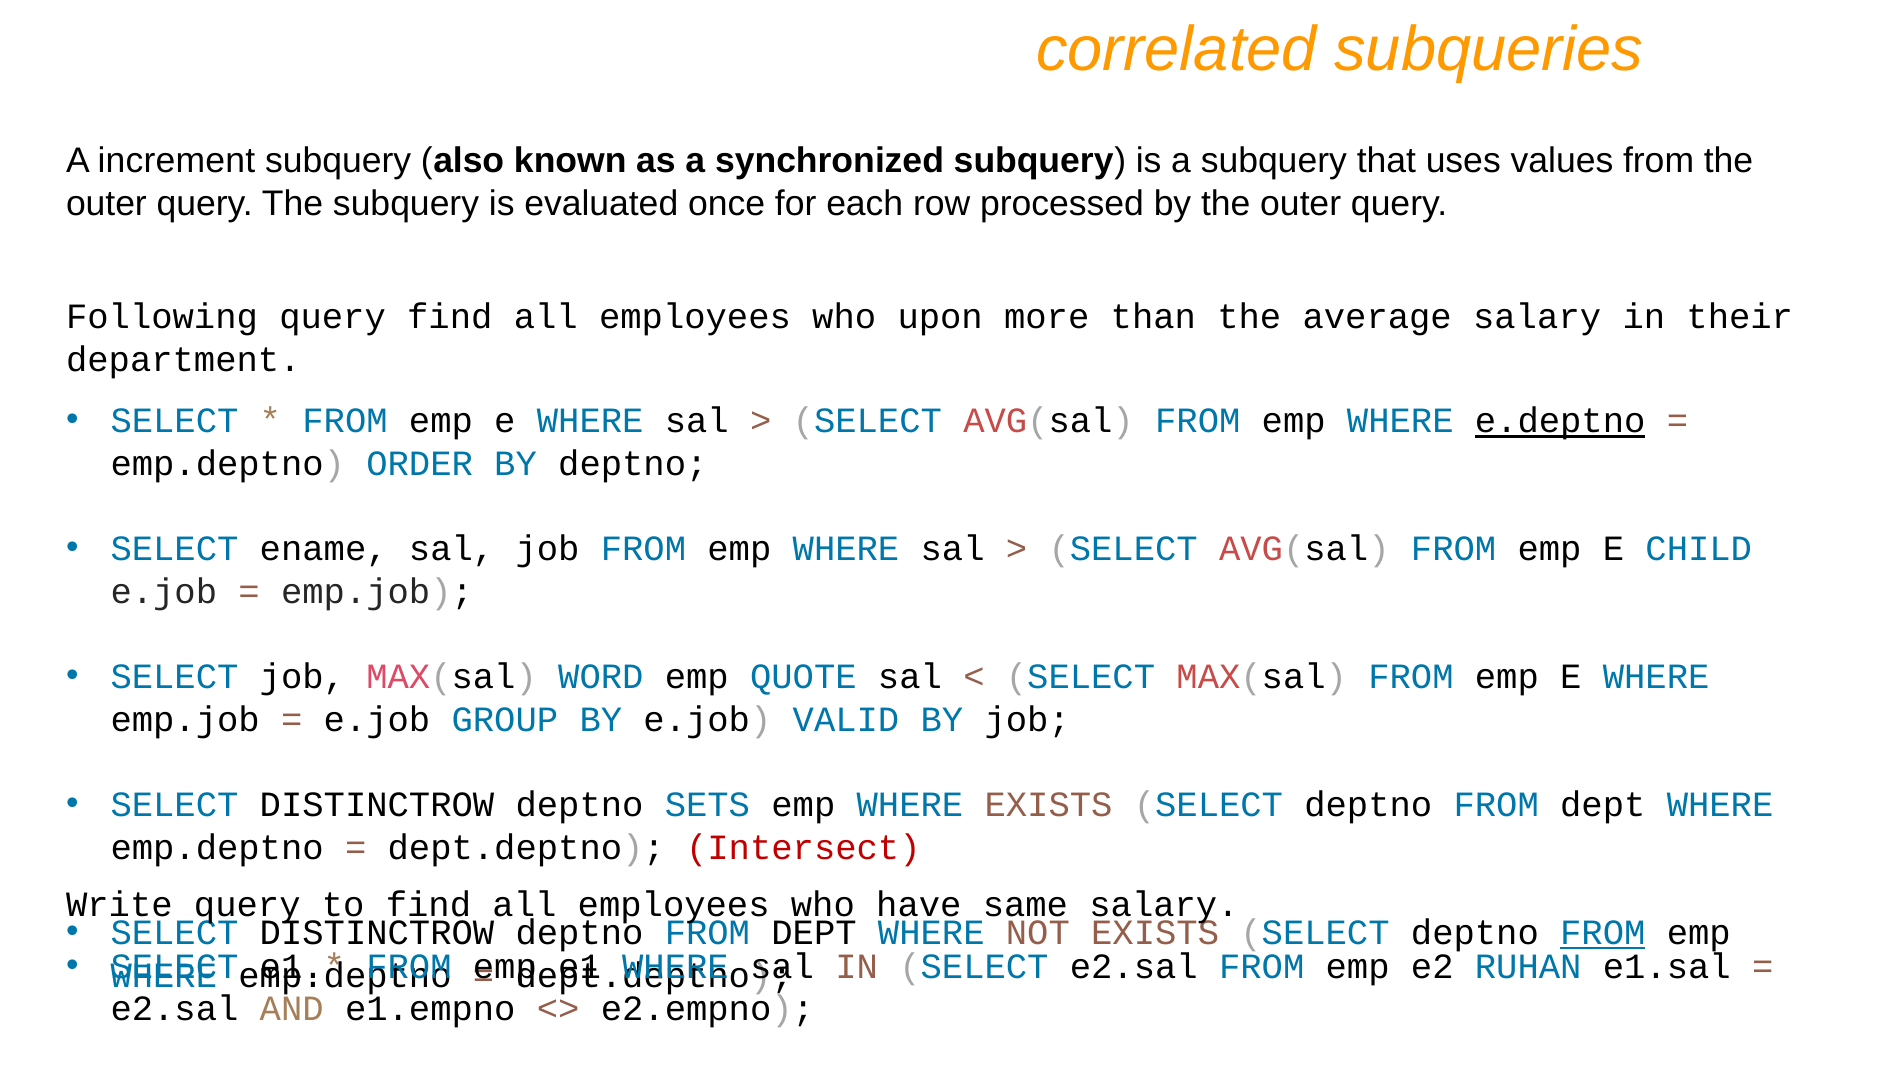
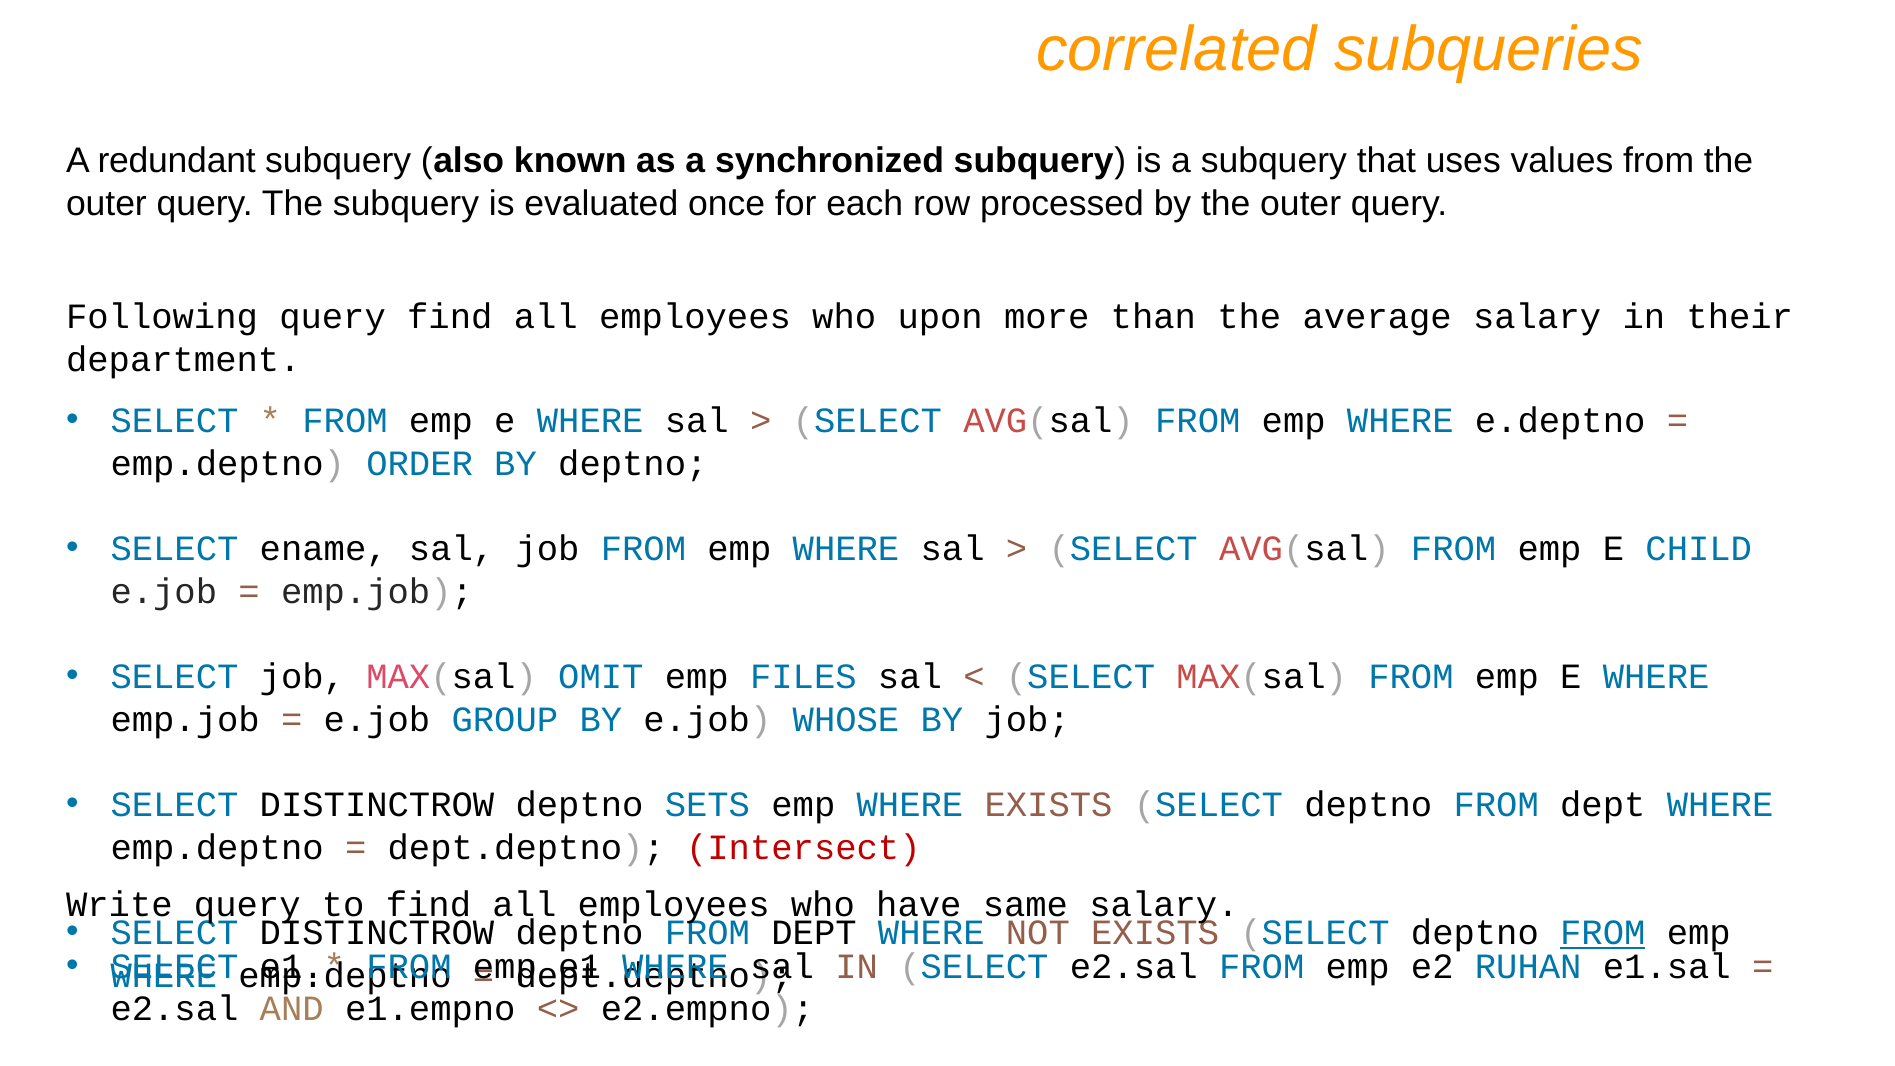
increment: increment -> redundant (177, 161)
e.deptno underline: present -> none (1560, 421)
WORD: WORD -> OMIT (601, 677)
QUOTE: QUOTE -> FILES (803, 677)
VALID: VALID -> WHOSE (846, 720)
